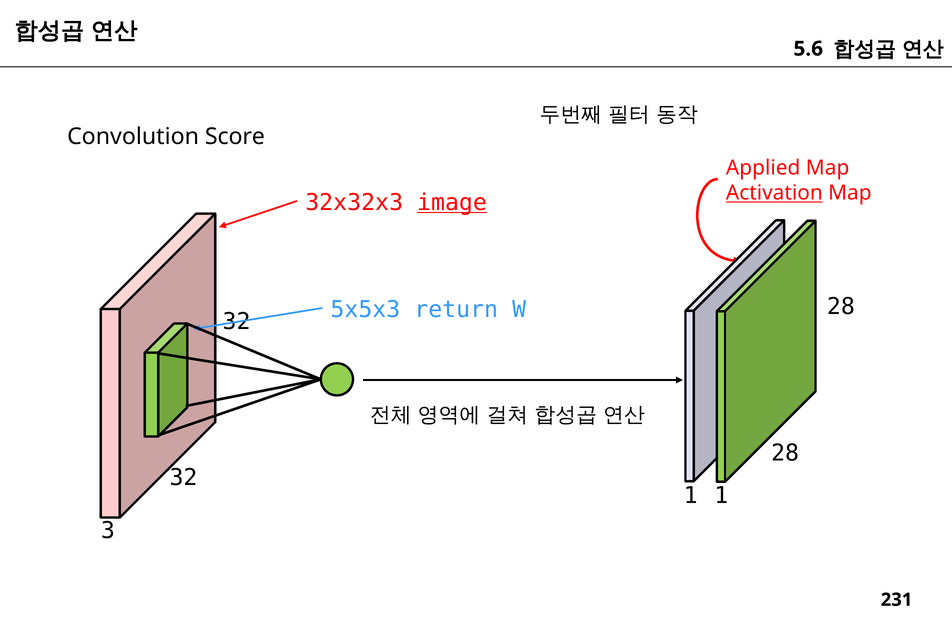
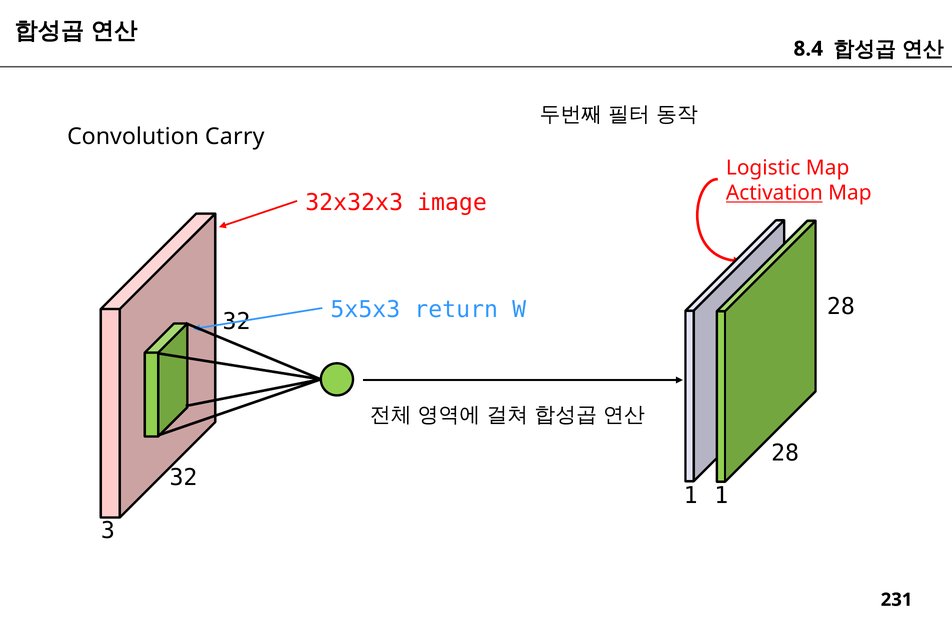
5.6: 5.6 -> 8.4 (808, 49)
Score: Score -> Carry (235, 137)
Applied: Applied -> Logistic (763, 168)
image underline: present -> none (452, 203)
